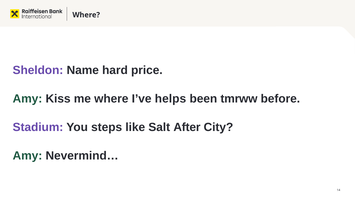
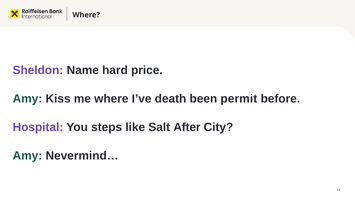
helps: helps -> death (171, 99)
tmrww: tmrww -> permit (239, 99)
Stadium: Stadium -> Hospital (38, 127)
